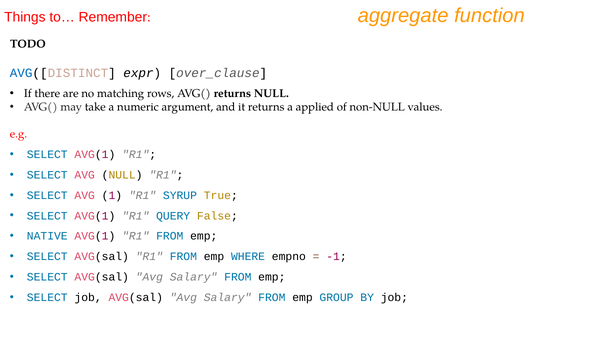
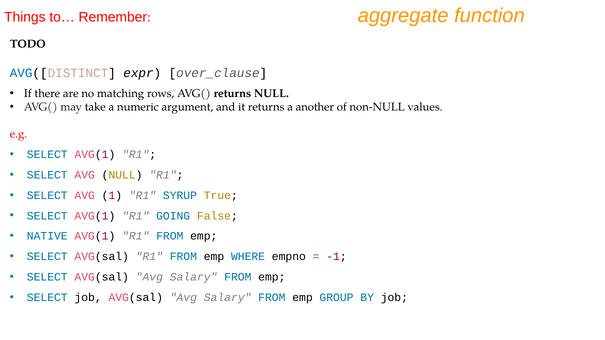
applied: applied -> another (315, 107)
QUERY: QUERY -> GOING (173, 216)
